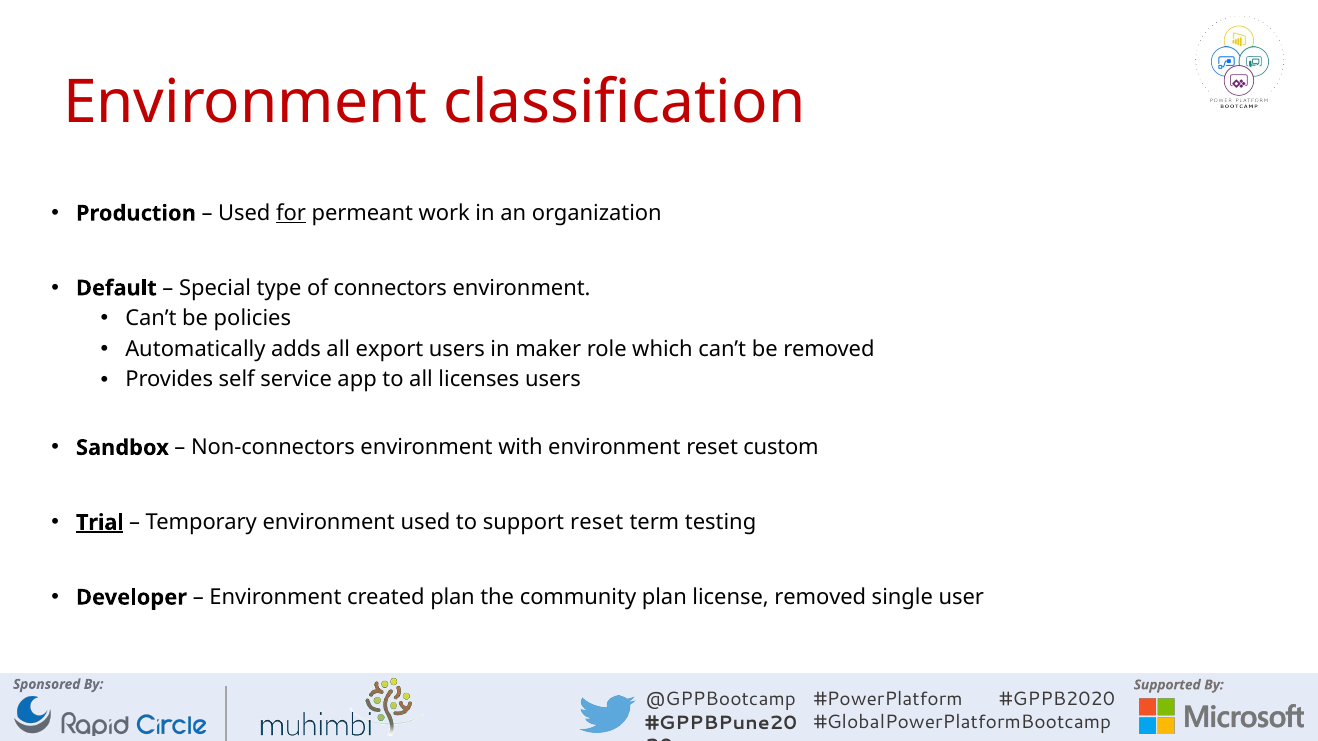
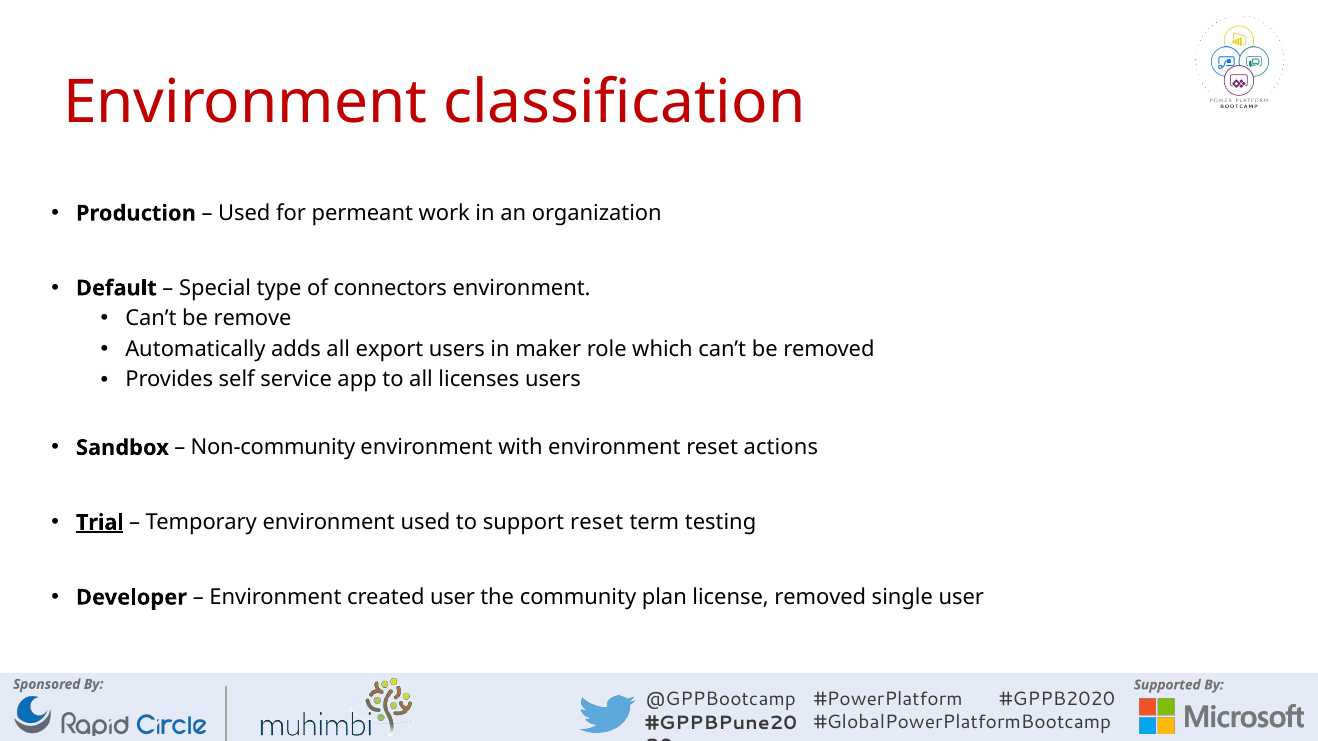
for underline: present -> none (291, 213)
policies: policies -> remove (253, 319)
Non-connectors: Non-connectors -> Non-community (273, 448)
custom: custom -> actions (781, 448)
created plan: plan -> user (453, 598)
